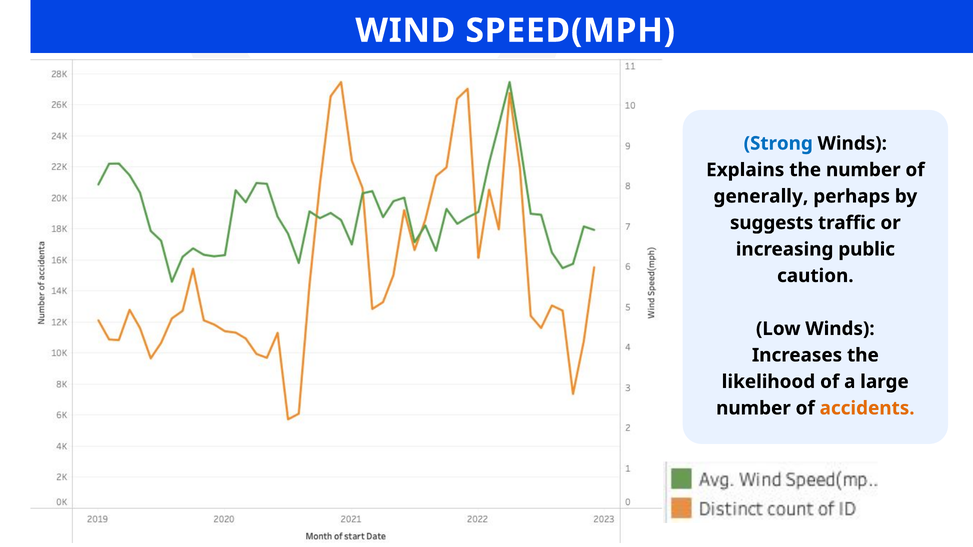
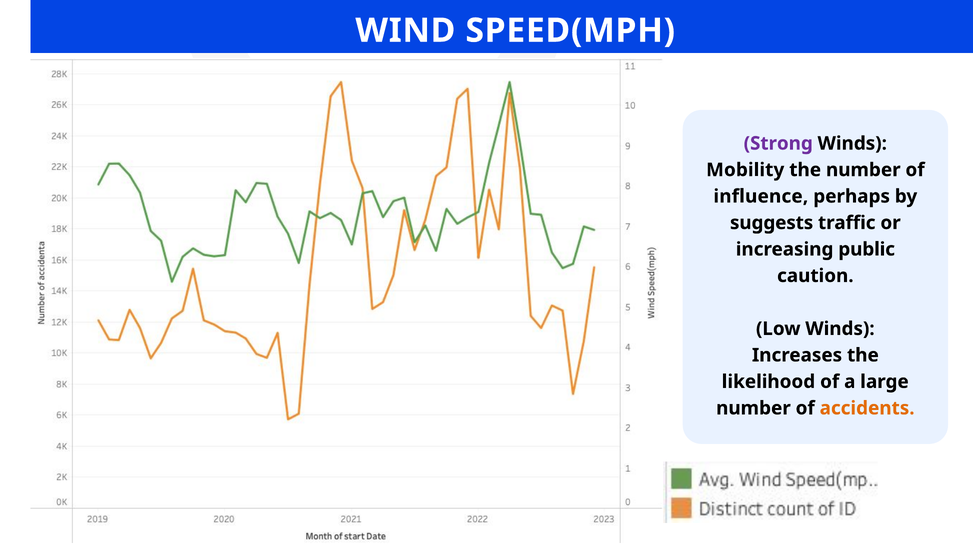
Strong colour: blue -> purple (778, 143)
Explains: Explains -> Mobility (745, 170)
generally: generally -> influence (761, 196)
